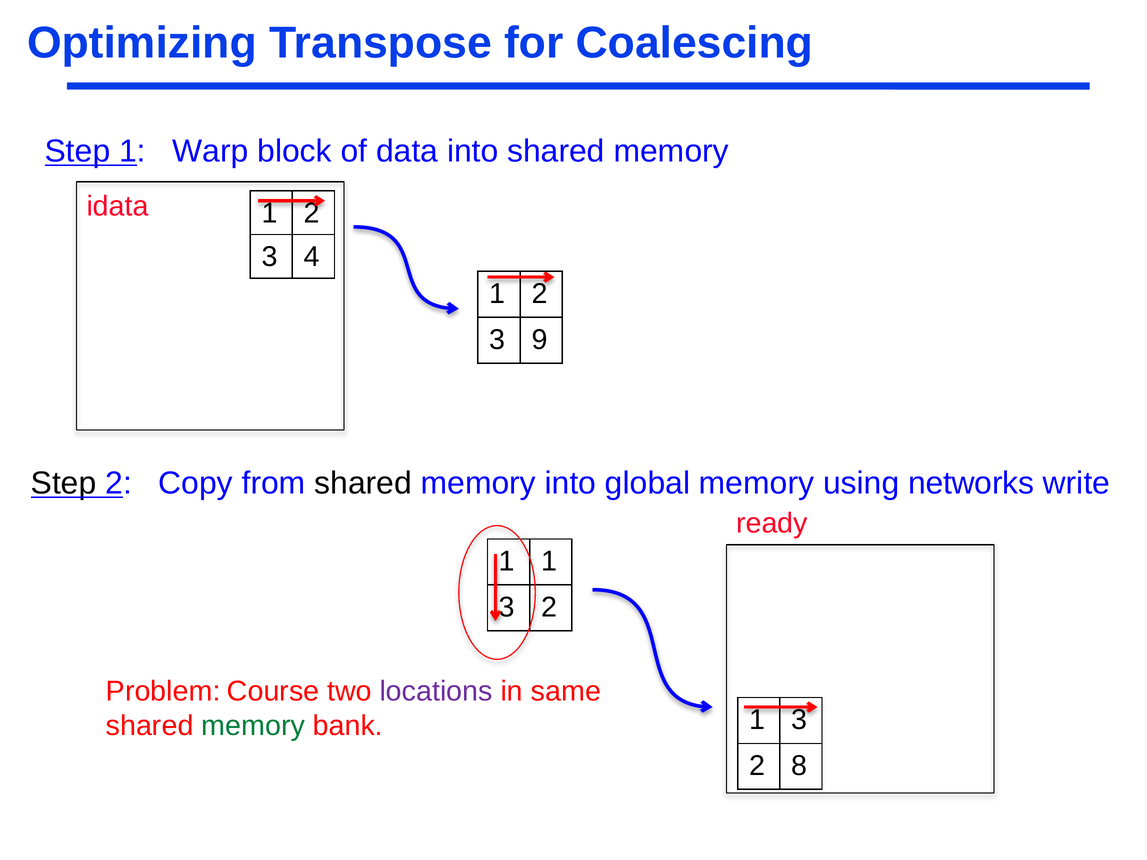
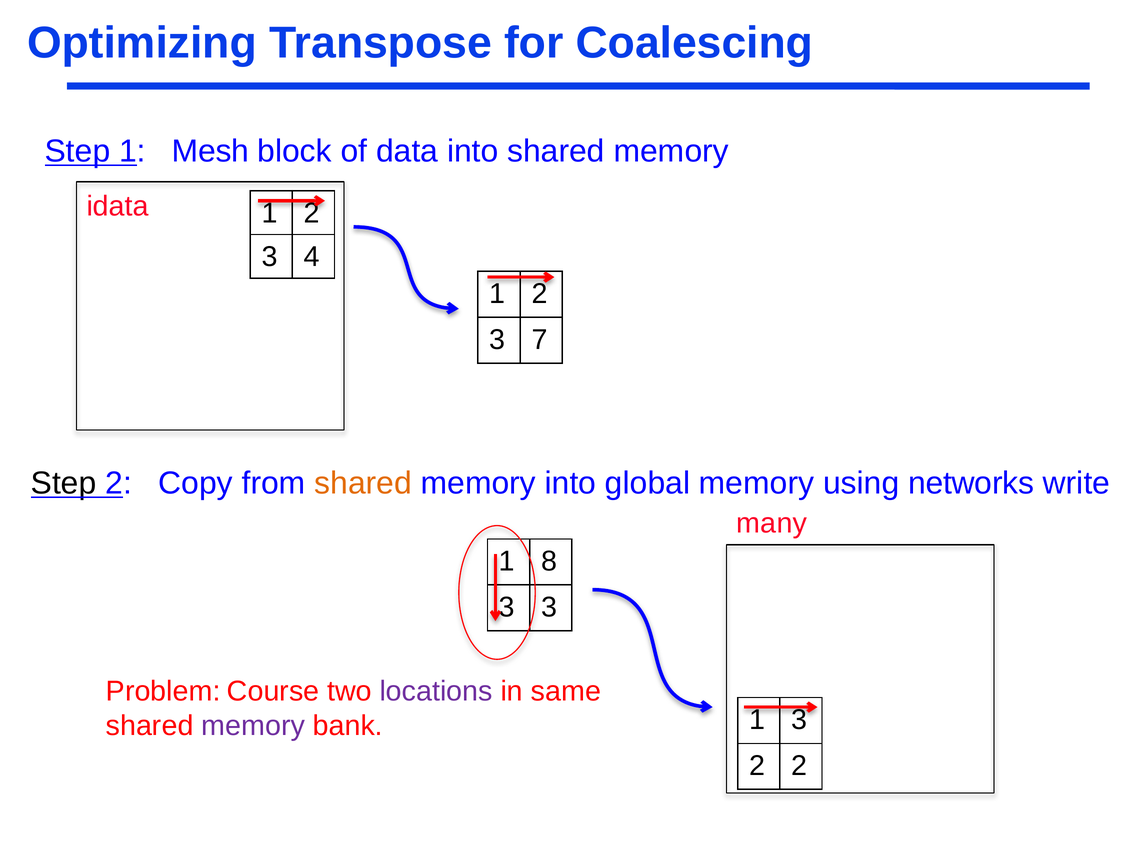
Warp: Warp -> Mesh (210, 151)
9: 9 -> 7 (540, 340)
shared colour: black -> orange (363, 483)
ready: ready -> many (772, 523)
1: 1 -> 8 (549, 561)
2: 2 -> 3 (549, 607)
memory colour: green -> purple (253, 726)
2 8: 8 -> 2 (799, 766)
